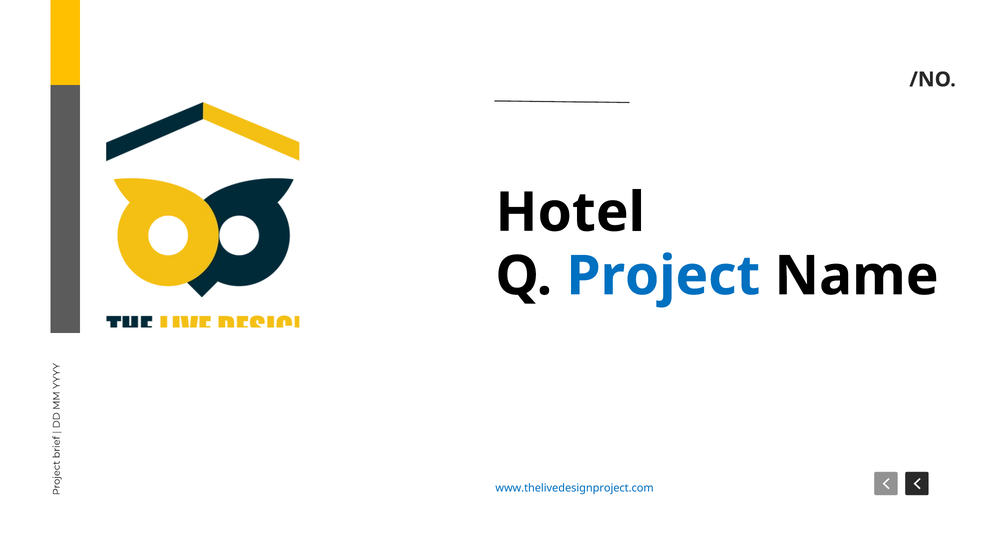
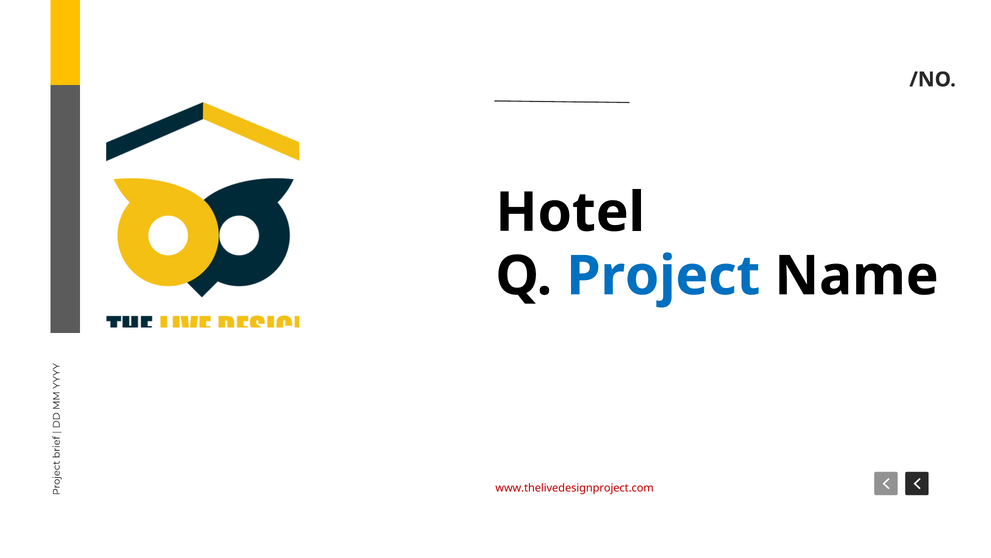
www.thelivedesignproject.com colour: blue -> red (575, 487)
